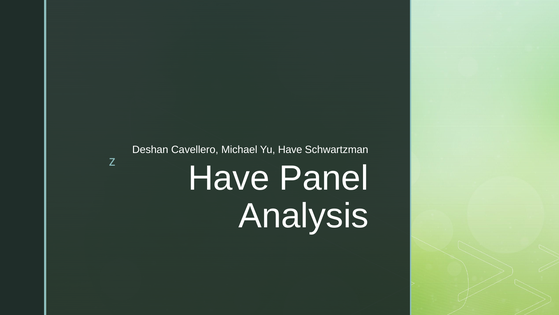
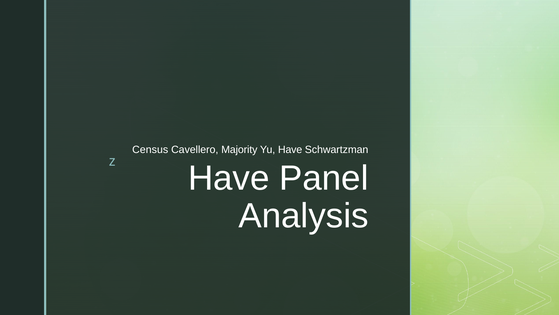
Deshan: Deshan -> Census (150, 150)
Michael: Michael -> Majority (239, 150)
